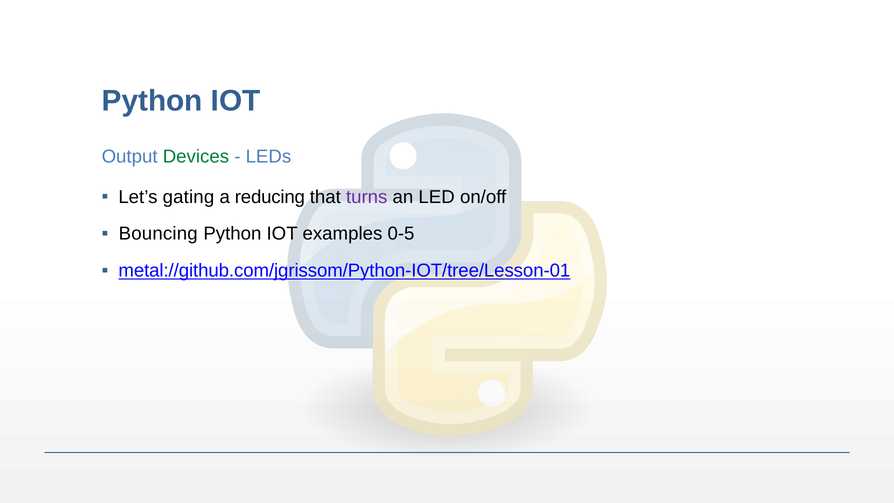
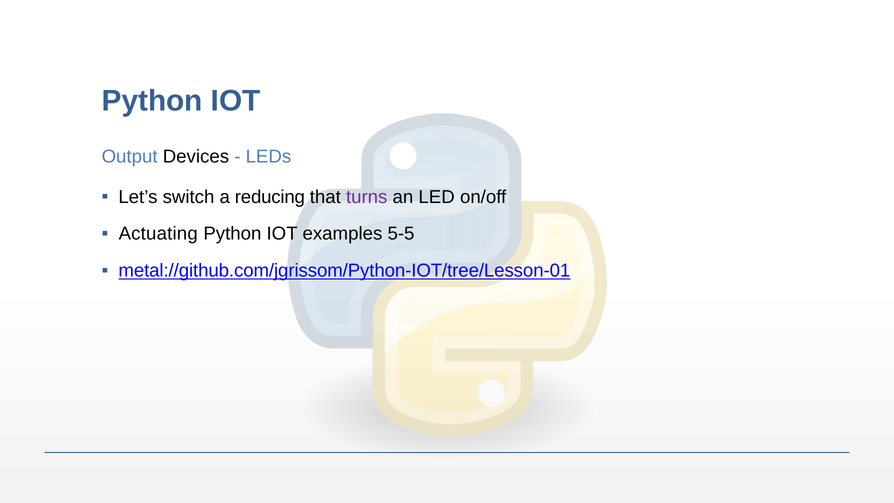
Devices colour: green -> black (196, 157)
gating: gating -> switch (189, 197)
Bouncing: Bouncing -> Actuating (158, 234)
0-5: 0-5 -> 5-5 (401, 234)
